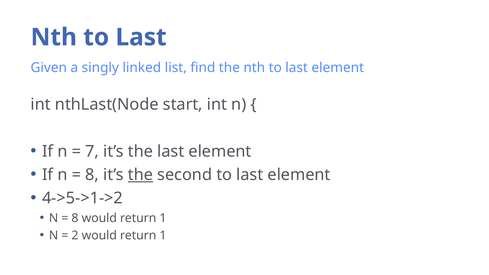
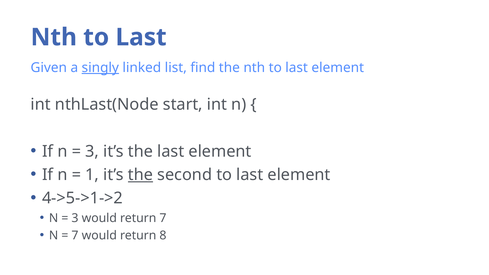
singly underline: none -> present (100, 68)
7: 7 -> 3 (92, 151)
8: 8 -> 1 (92, 175)
8: 8 -> 3 (75, 218)
1: 1 -> 7 (163, 218)
2: 2 -> 7 (75, 236)
1: 1 -> 8 (163, 236)
